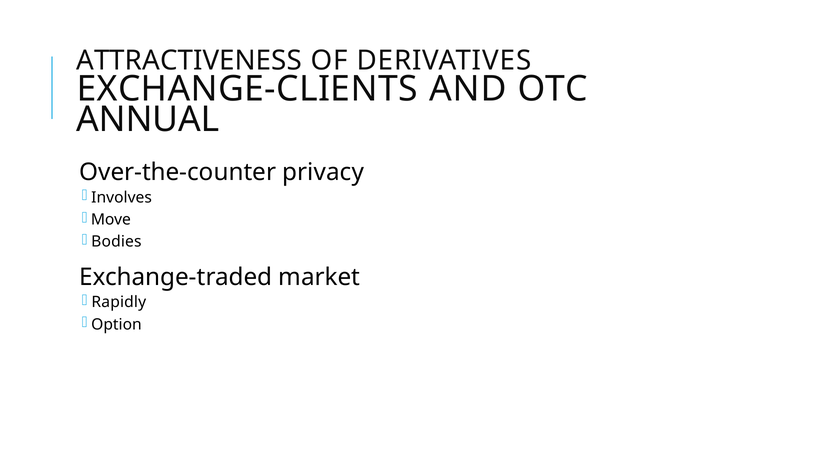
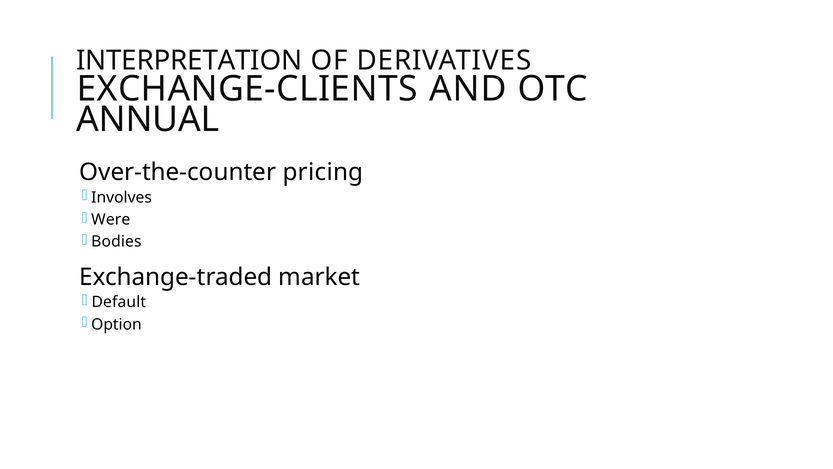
ATTRACTIVENESS: ATTRACTIVENESS -> INTERPRETATION (189, 61)
privacy: privacy -> pricing (323, 172)
Move: Move -> Were (111, 219)
Rapidly: Rapidly -> Default (119, 302)
